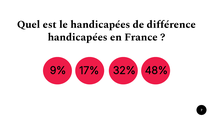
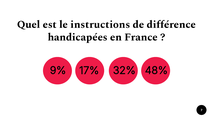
le handicapées: handicapées -> instructions (100, 25)
